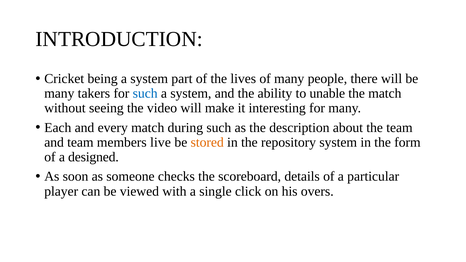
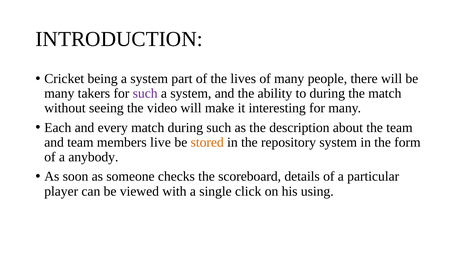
such colour: blue -> purple (145, 93)
to unable: unable -> during (327, 93)
designed: designed -> anybody (93, 157)
overs: overs -> using (317, 191)
